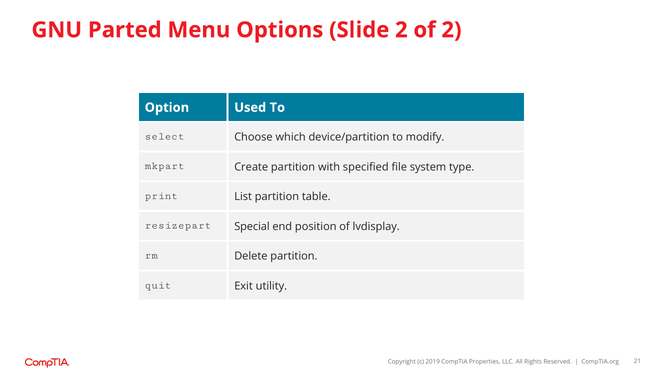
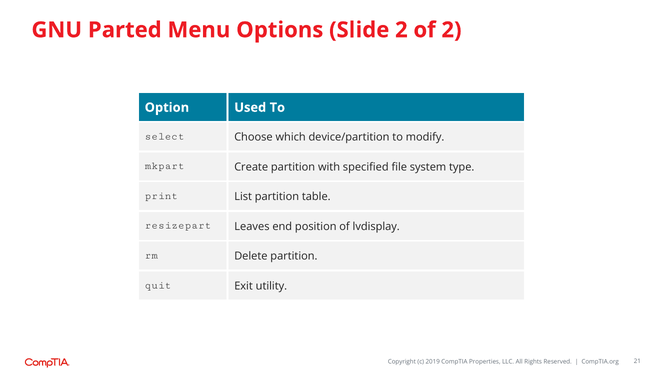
Special: Special -> Leaves (252, 227)
